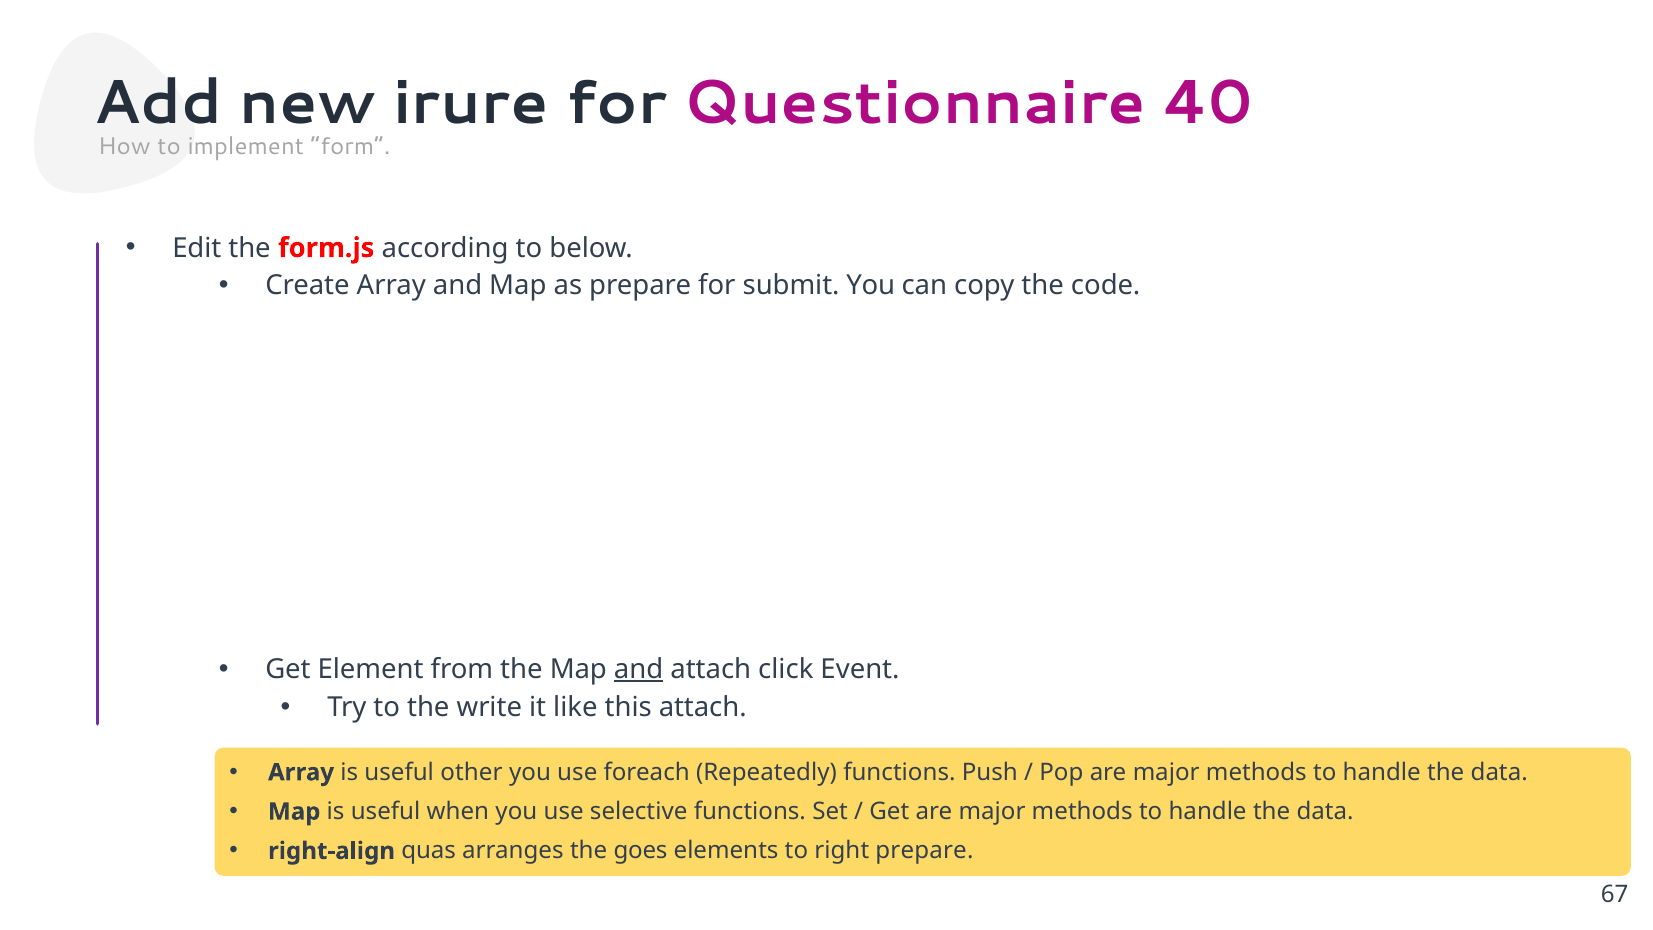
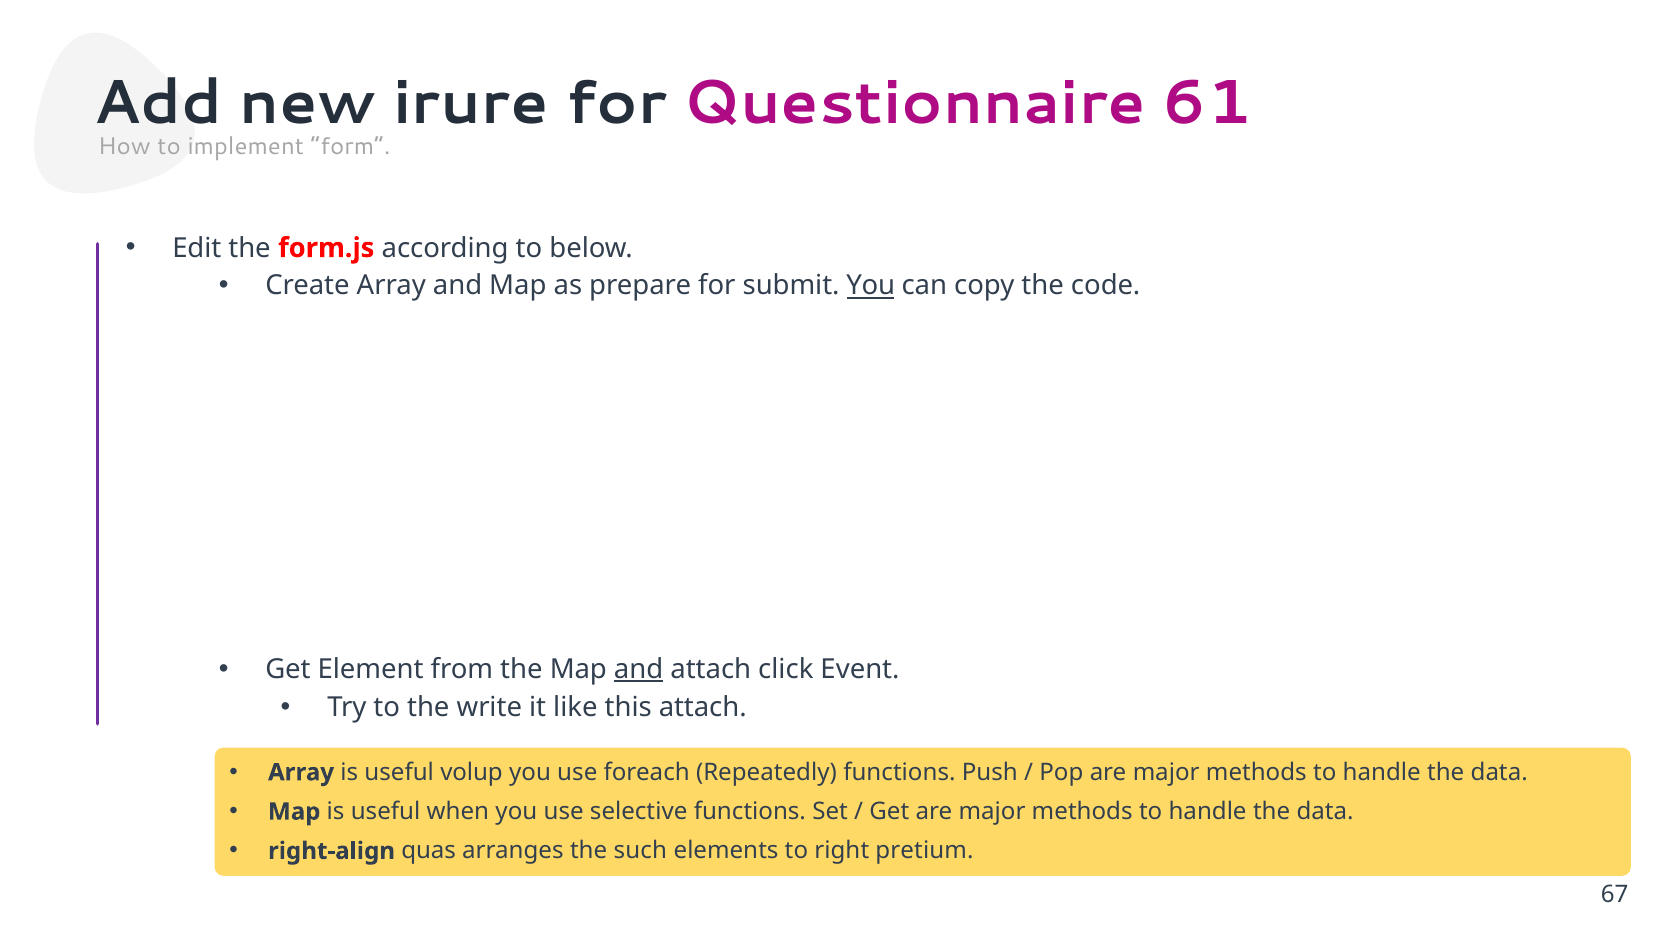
40: 40 -> 61 (1207, 103)
You underline: none -> present (871, 286)
other: other -> volup (472, 772)
goes: goes -> such (640, 851)
right prepare: prepare -> pretium (924, 851)
